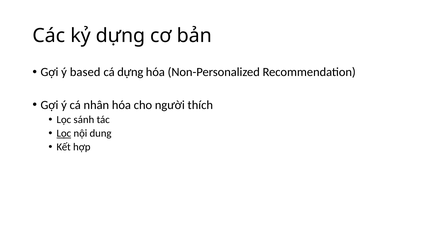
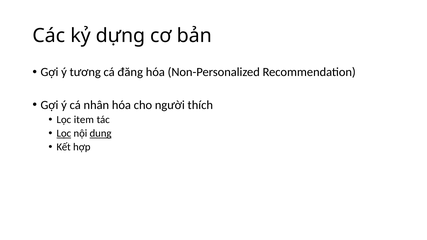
based: based -> tương (85, 72)
cá dựng: dựng -> đăng (130, 72)
sánh: sánh -> item (84, 120)
dung underline: none -> present (101, 134)
